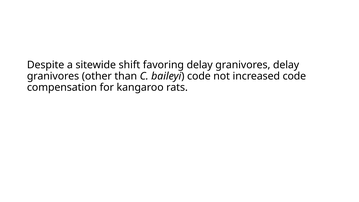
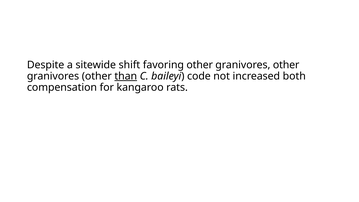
favoring delay: delay -> other (200, 65)
delay: delay -> other (286, 65)
than underline: none -> present (126, 76)
increased code: code -> both (294, 76)
